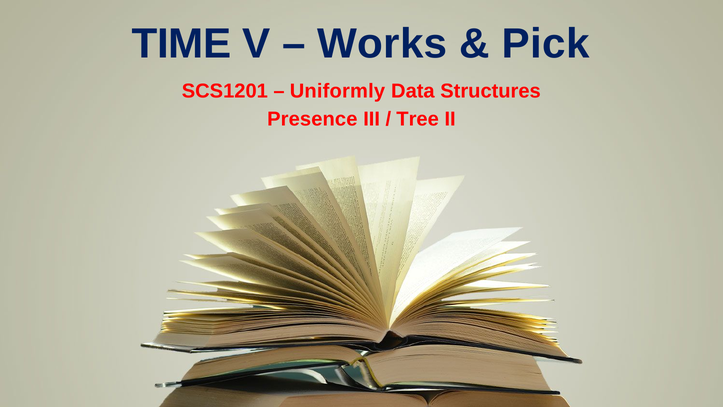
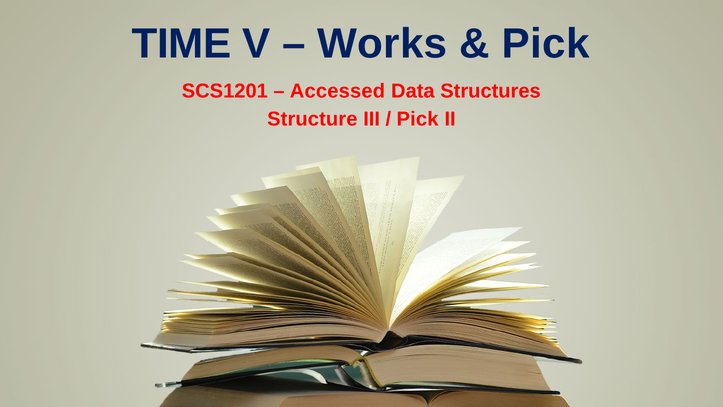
Uniformly: Uniformly -> Accessed (337, 91)
Presence: Presence -> Structure (312, 119)
Tree: Tree -> Pick (418, 119)
